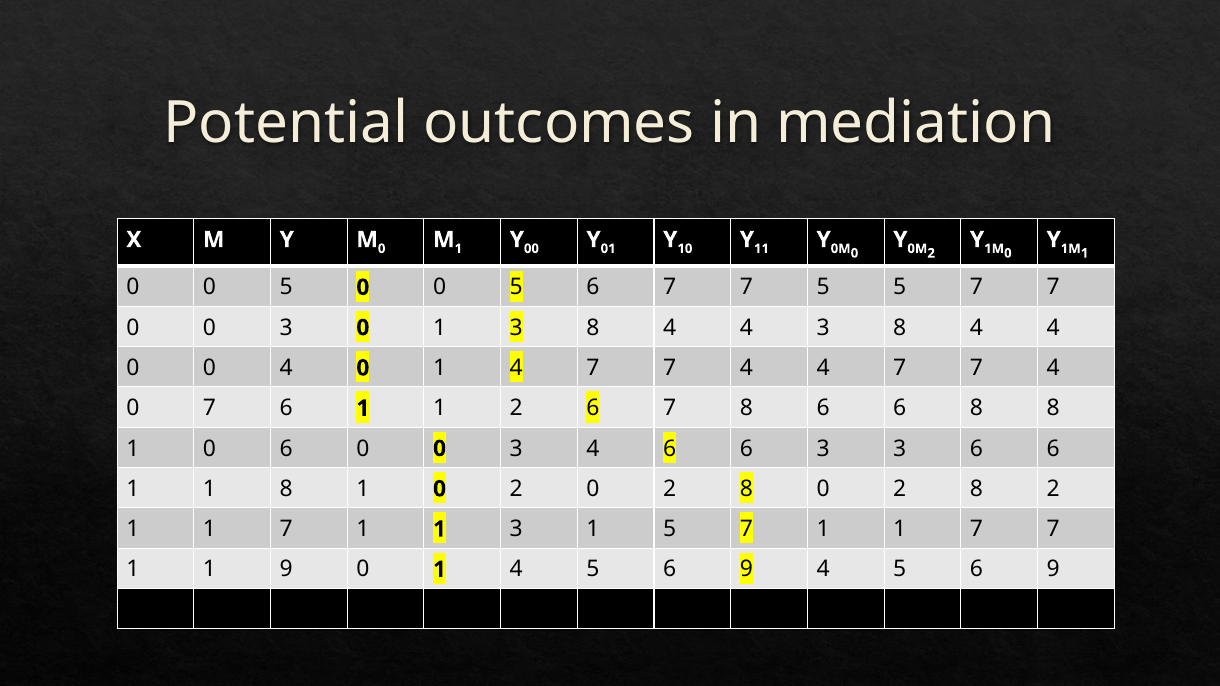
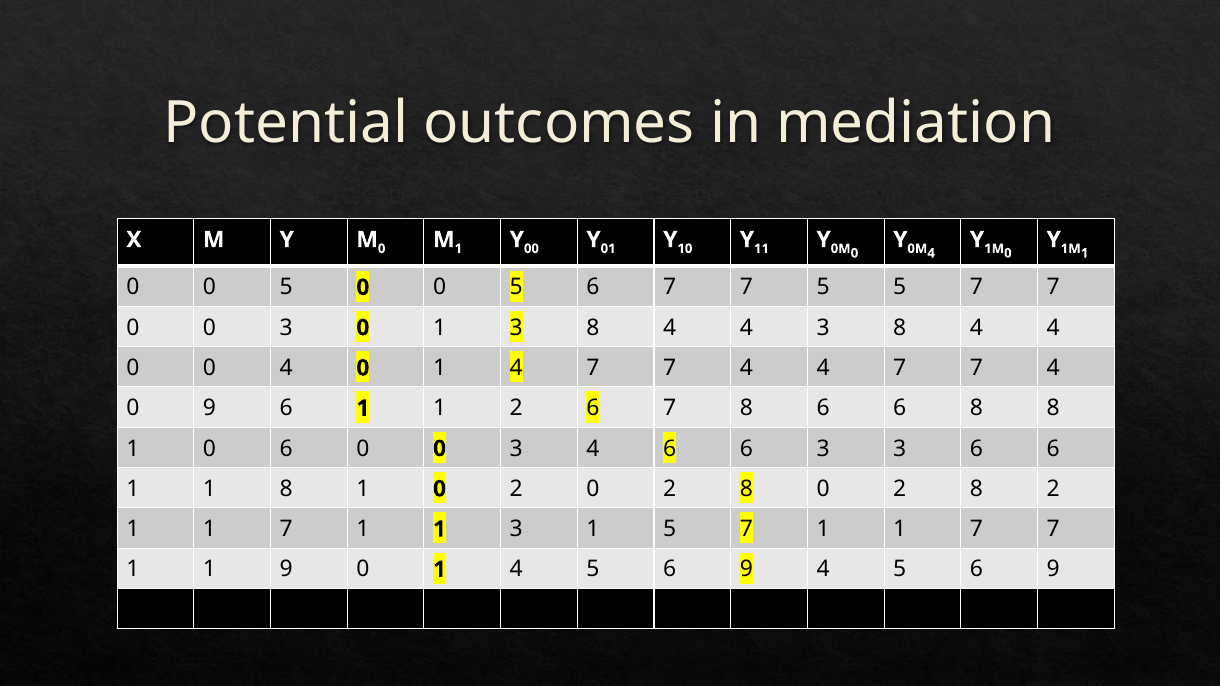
2: 2 -> 4 (931, 253)
0 7: 7 -> 9 (209, 408)
